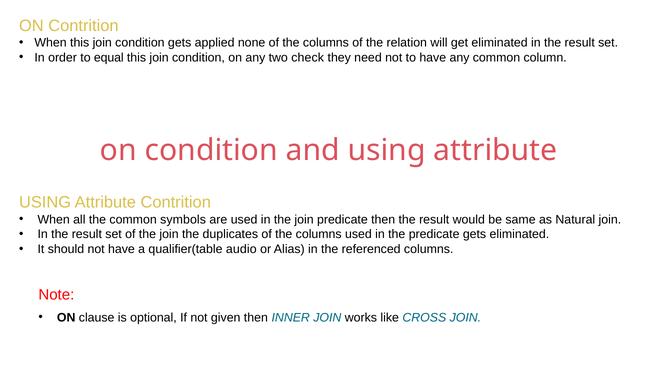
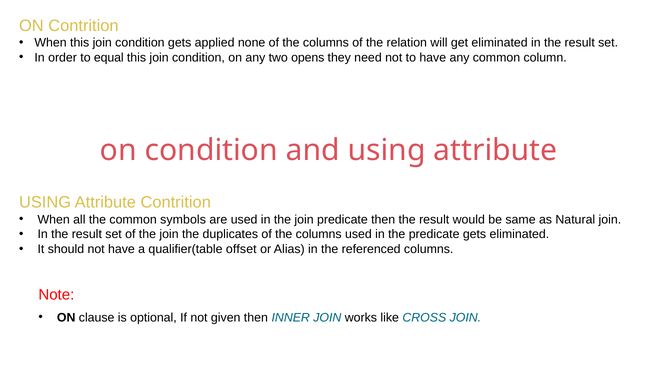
check: check -> opens (308, 58)
audio: audio -> offset (241, 249)
